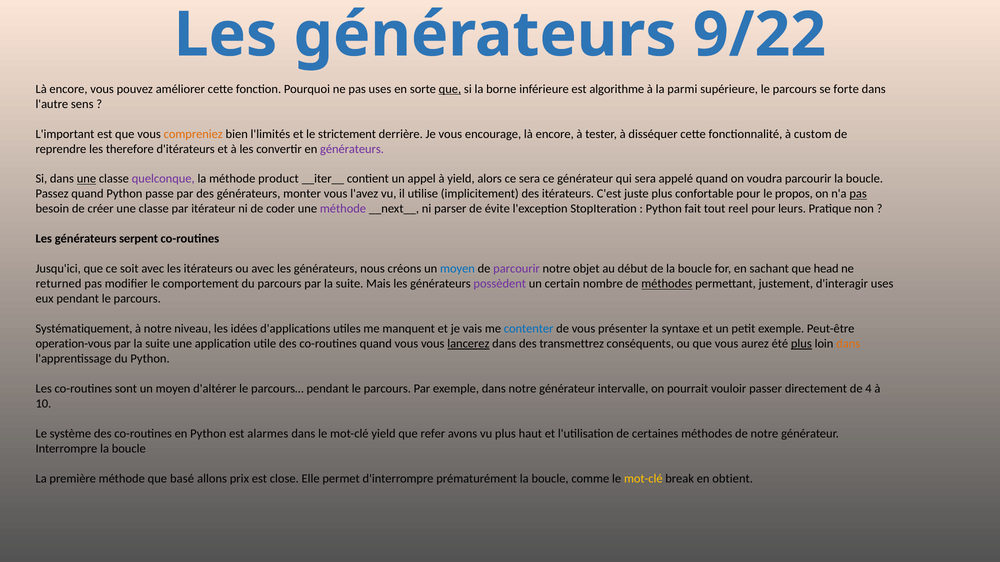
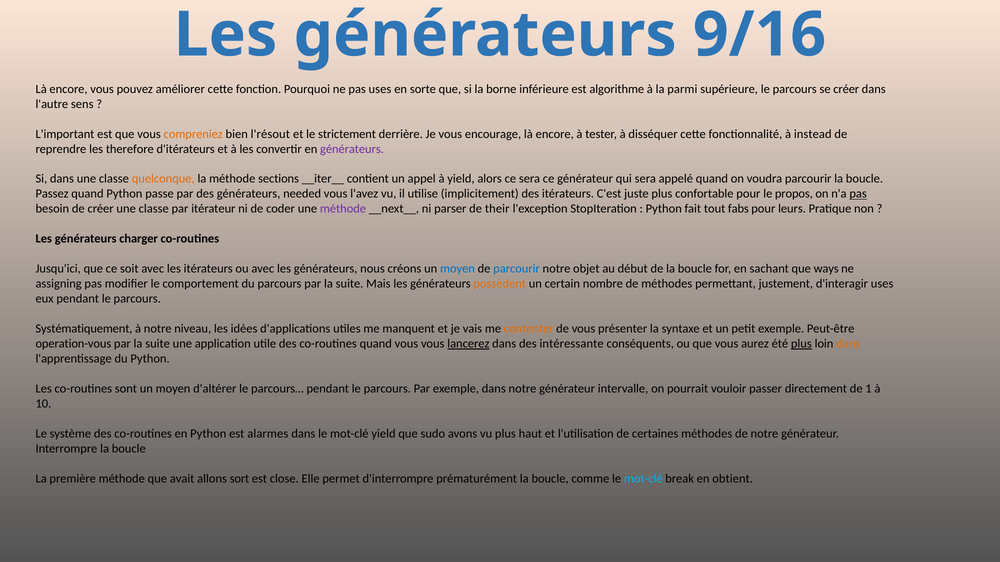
9/22: 9/22 -> 9/16 (760, 35)
que underline: present -> none (450, 89)
se forte: forte -> créer (846, 89)
l'limités: l'limités -> l'résout (270, 134)
custom: custom -> instead (813, 134)
une underline: present -> none (86, 179)
quelconque colour: purple -> orange (163, 179)
product: product -> sections (279, 179)
monter: monter -> needed (302, 194)
évite: évite -> their (497, 209)
reel: reel -> fabs (738, 209)
serpent: serpent -> charger (139, 239)
parcourir colour: purple -> blue (517, 269)
head: head -> ways (826, 269)
returned: returned -> assigning (59, 284)
possèdent colour: purple -> orange (500, 284)
méthodes underline: present -> none (667, 284)
contenter colour: blue -> orange (529, 329)
transmettrez: transmettrez -> intéressante (572, 344)
4: 4 -> 1 (869, 389)
refer: refer -> sudo (433, 434)
basé: basé -> avait (182, 479)
prix: prix -> sort (239, 479)
mot-clé colour: yellow -> light blue (643, 479)
